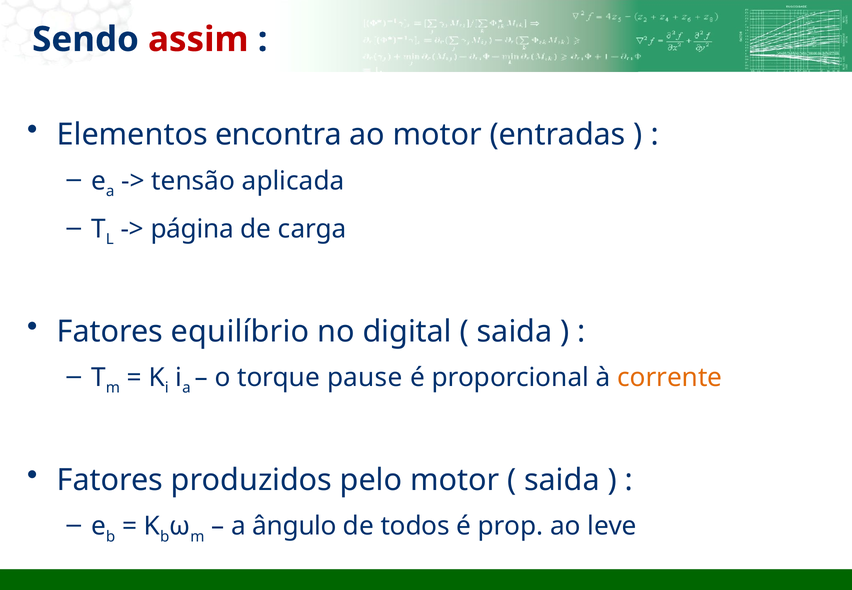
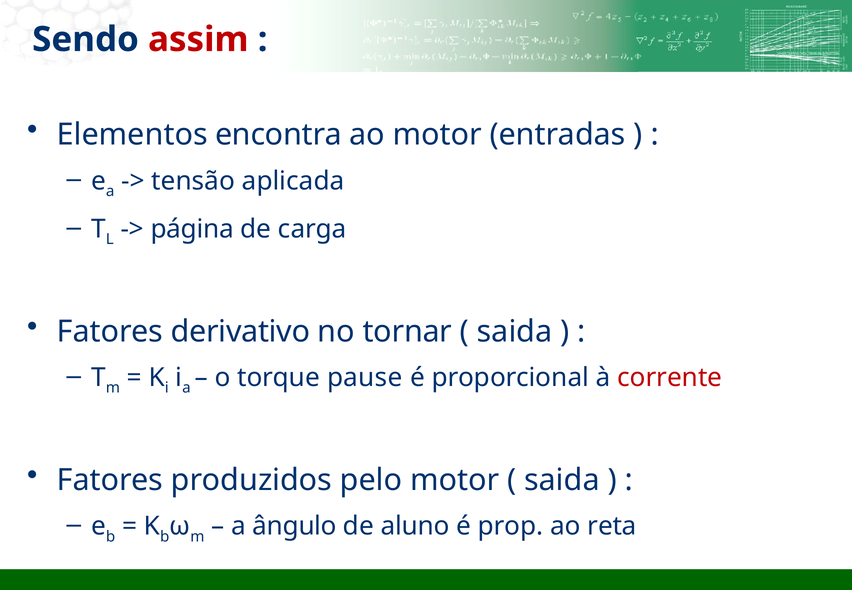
equilíbrio: equilíbrio -> derivativo (240, 331)
digital: digital -> tornar (407, 331)
corrente colour: orange -> red (670, 378)
todos: todos -> aluno (415, 526)
leve: leve -> reta (612, 526)
